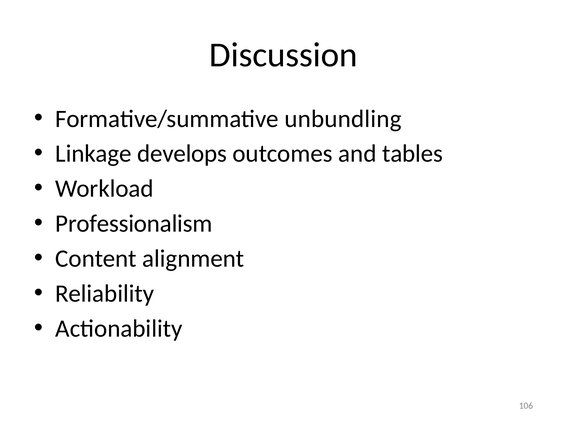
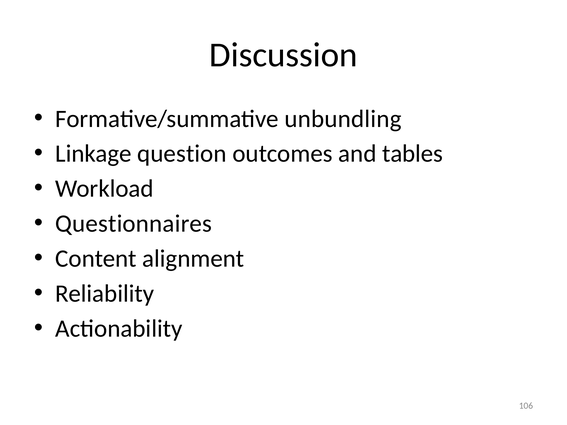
develops: develops -> question (182, 154)
Professionalism: Professionalism -> Questionnaires (134, 224)
